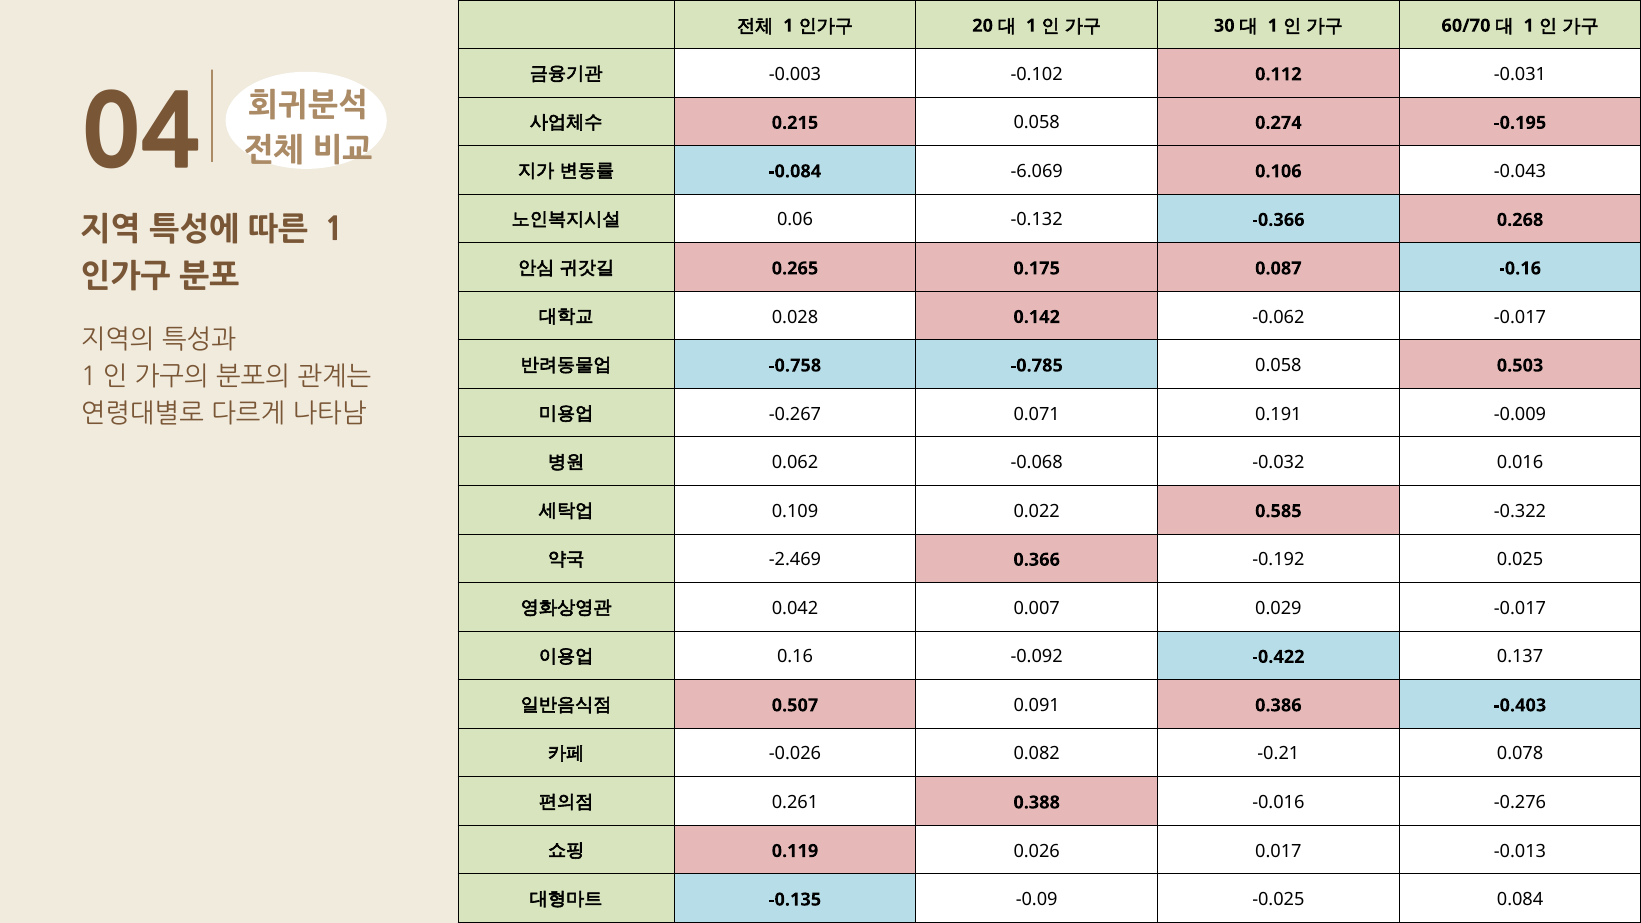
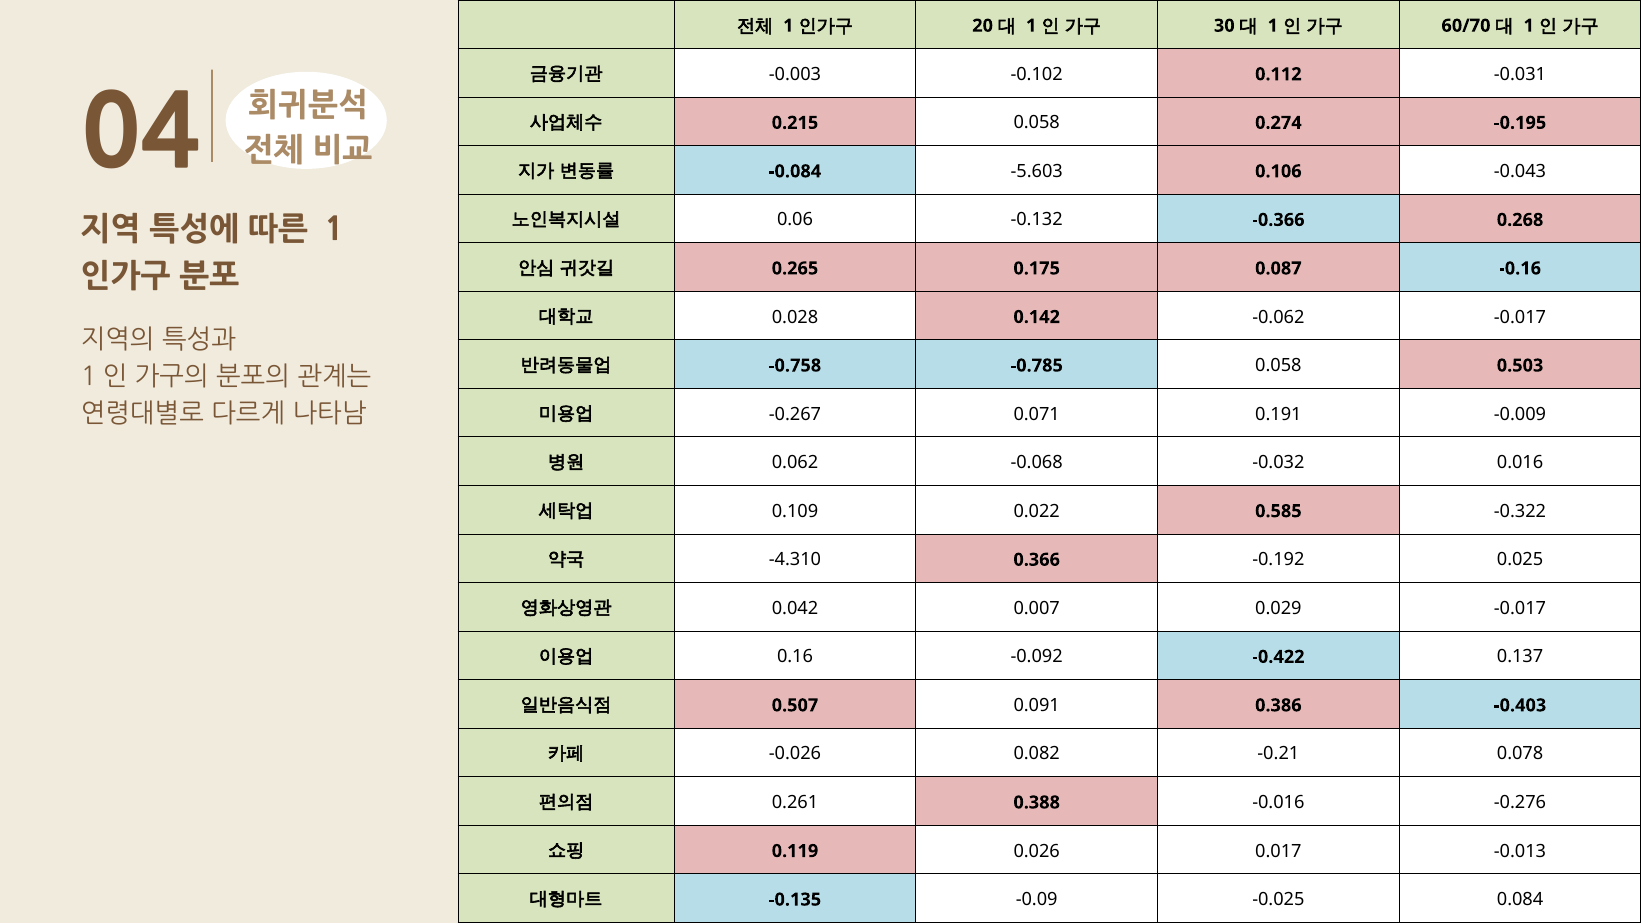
-6.069: -6.069 -> -5.603 (1037, 171)
-2.469: -2.469 -> -4.310 (795, 560)
